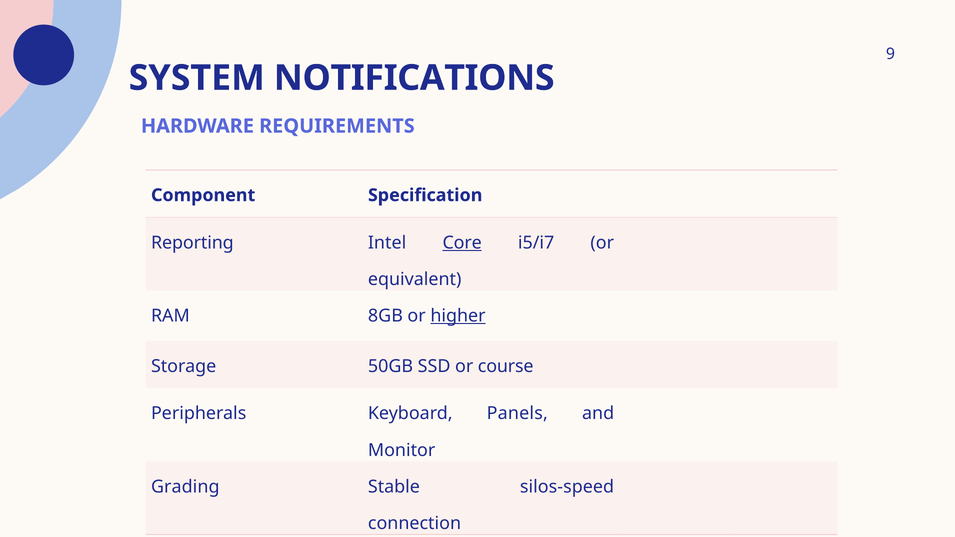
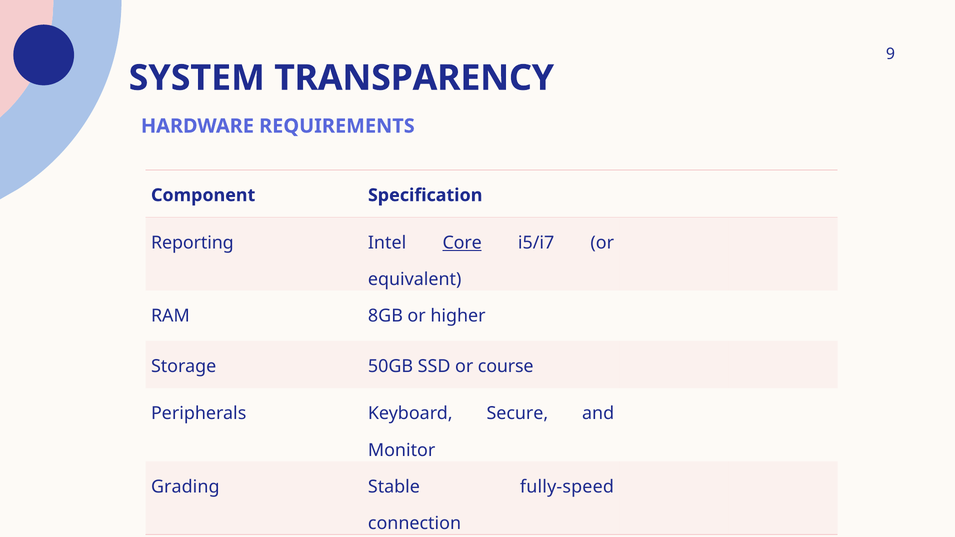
NOTIFICATIONS: NOTIFICATIONS -> TRANSPARENCY (414, 78)
higher underline: present -> none (458, 316)
Panels: Panels -> Secure (517, 414)
silos-speed: silos-speed -> fully-speed (567, 487)
